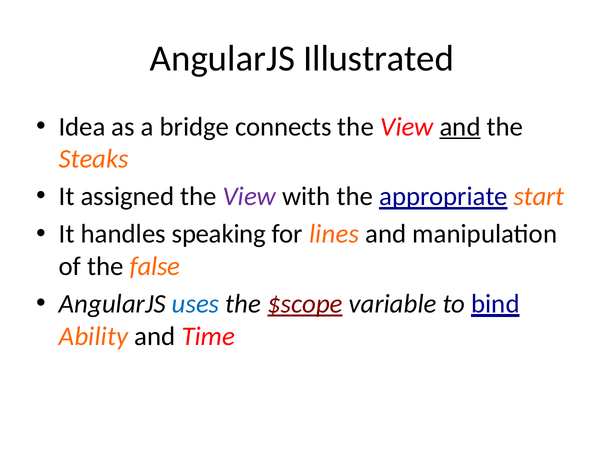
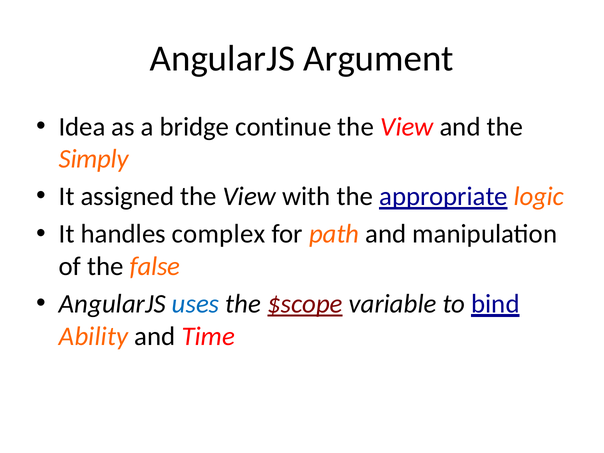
Illustrated: Illustrated -> Argument (379, 58)
connects: connects -> continue (283, 127)
and underline: present -> none (460, 127)
Steaks: Steaks -> Simply (94, 159)
View colour: purple -> black (249, 197)
start: start -> logic (539, 197)
speaking: speaking -> complex (219, 234)
lines: lines -> path (334, 234)
